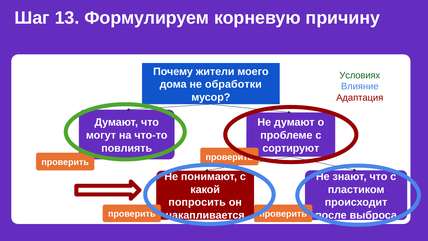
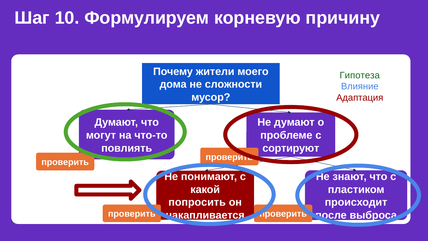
13: 13 -> 10 (67, 18)
Условиях: Условиях -> Гипотеза (360, 75)
обработки: обработки -> сложности (233, 84)
